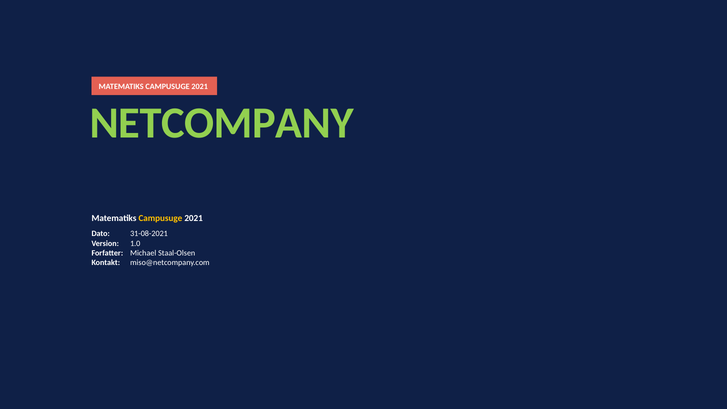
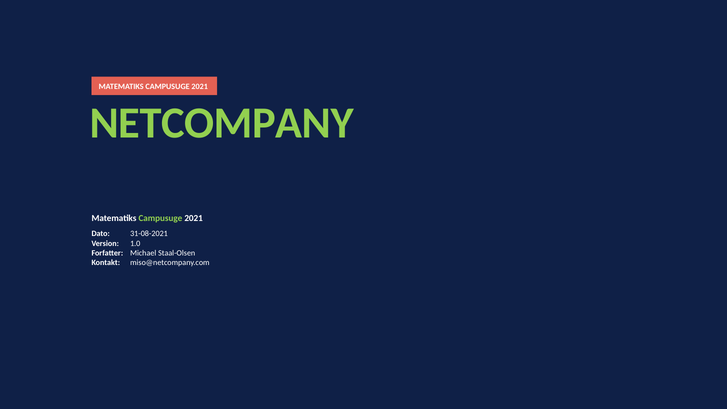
Campusuge colour: yellow -> light green (160, 218)
